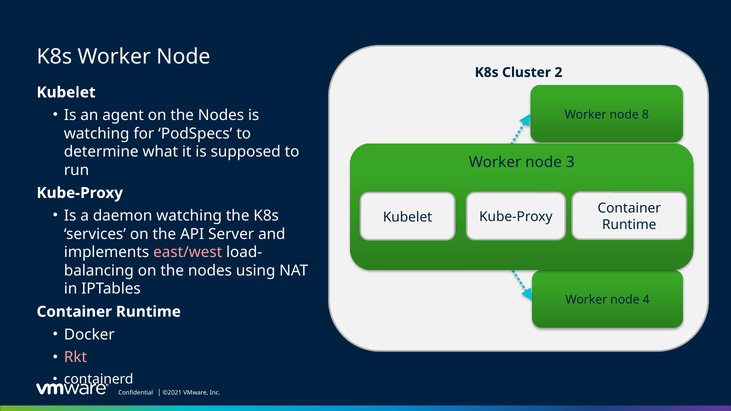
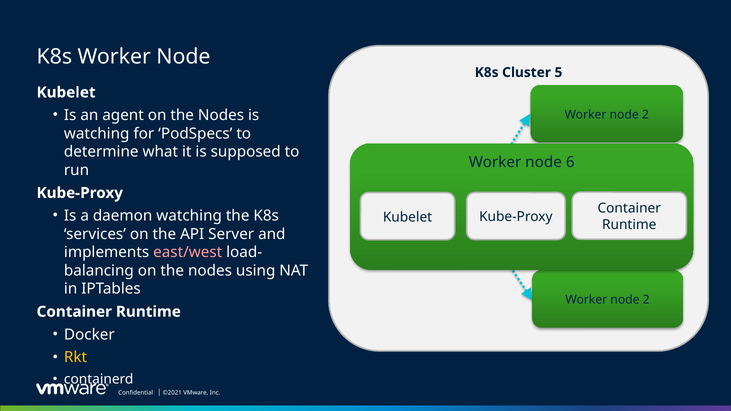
Cluster 2: 2 -> 5 (558, 72)
8: 8 -> 2 (645, 115)
3: 3 -> 6 (570, 162)
4: 4 -> 2 (646, 300)
Rkt colour: pink -> yellow (76, 358)
